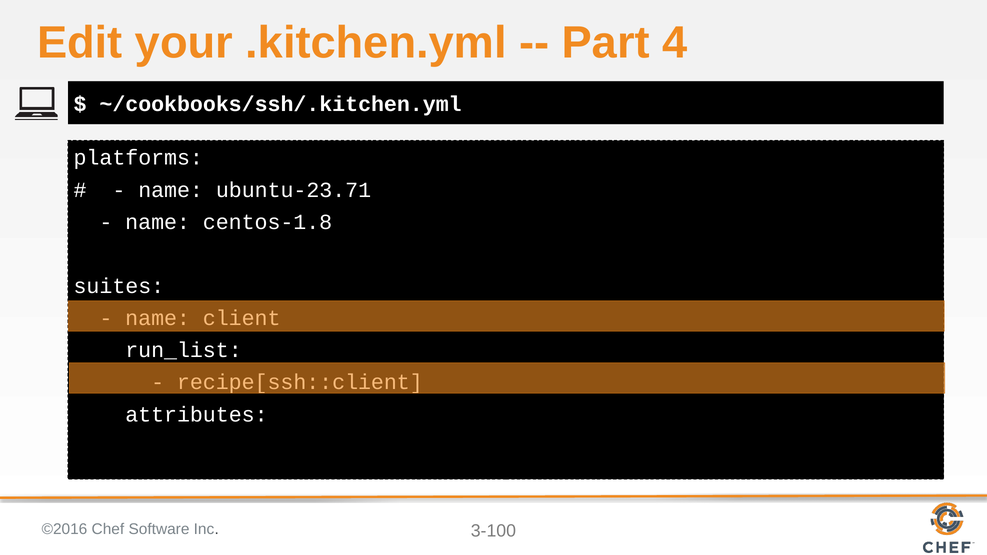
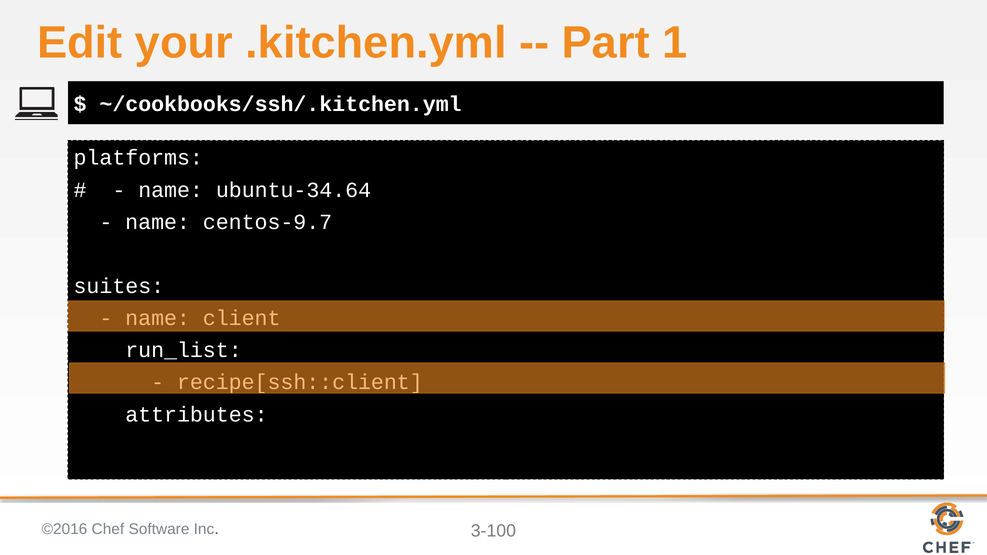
4: 4 -> 1 (675, 43)
ubuntu-23.71: ubuntu-23.71 -> ubuntu-34.64 (294, 190)
centos-1.8: centos-1.8 -> centos-9.7 (268, 222)
